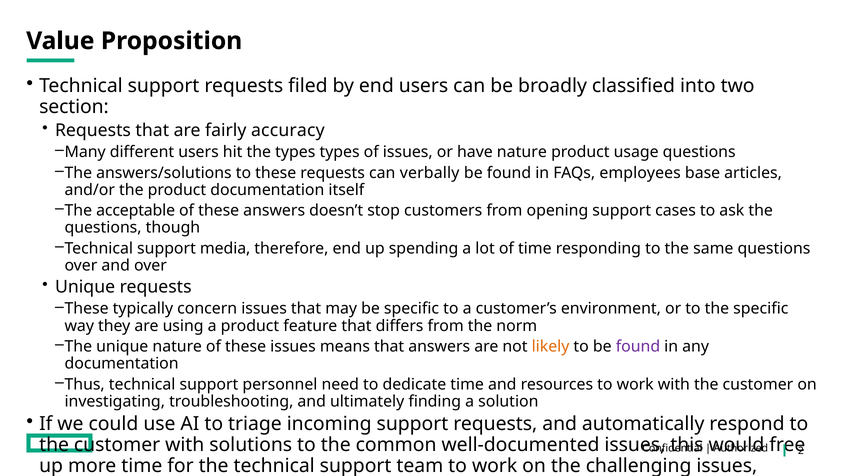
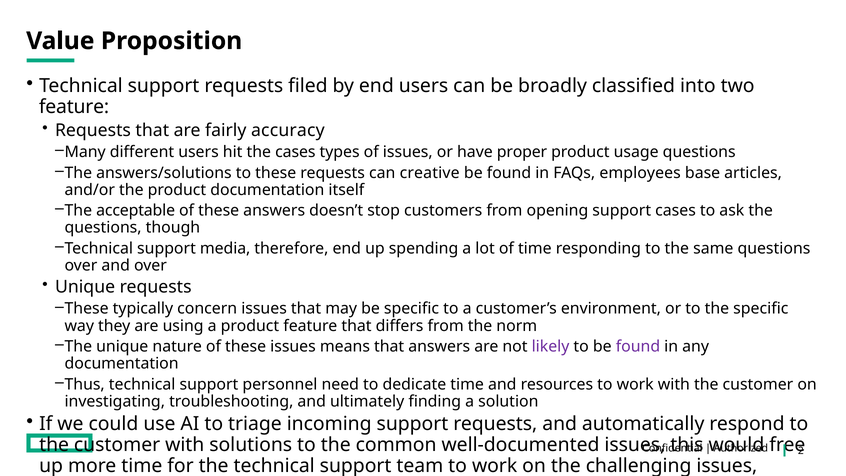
section: section -> feature (74, 107)
the types: types -> cases (295, 152)
have nature: nature -> proper (522, 152)
verbally: verbally -> creative (430, 173)
likely colour: orange -> purple (551, 346)
